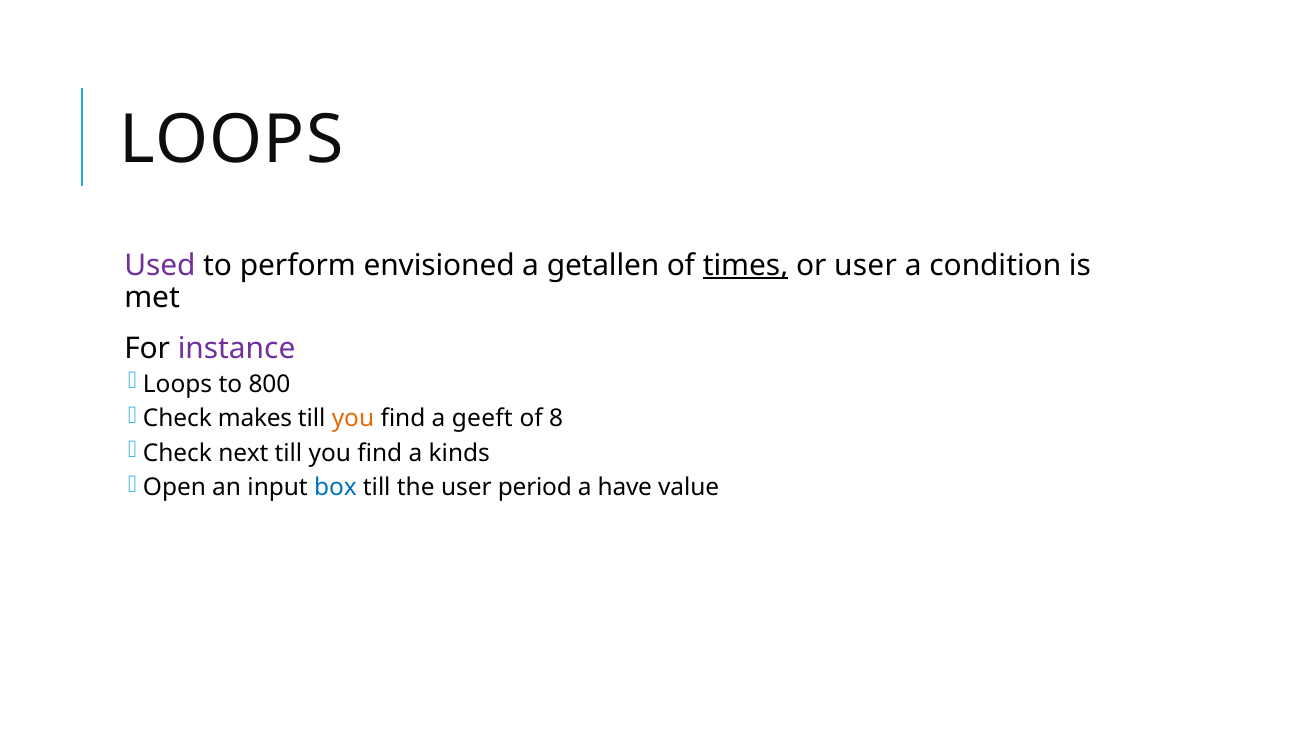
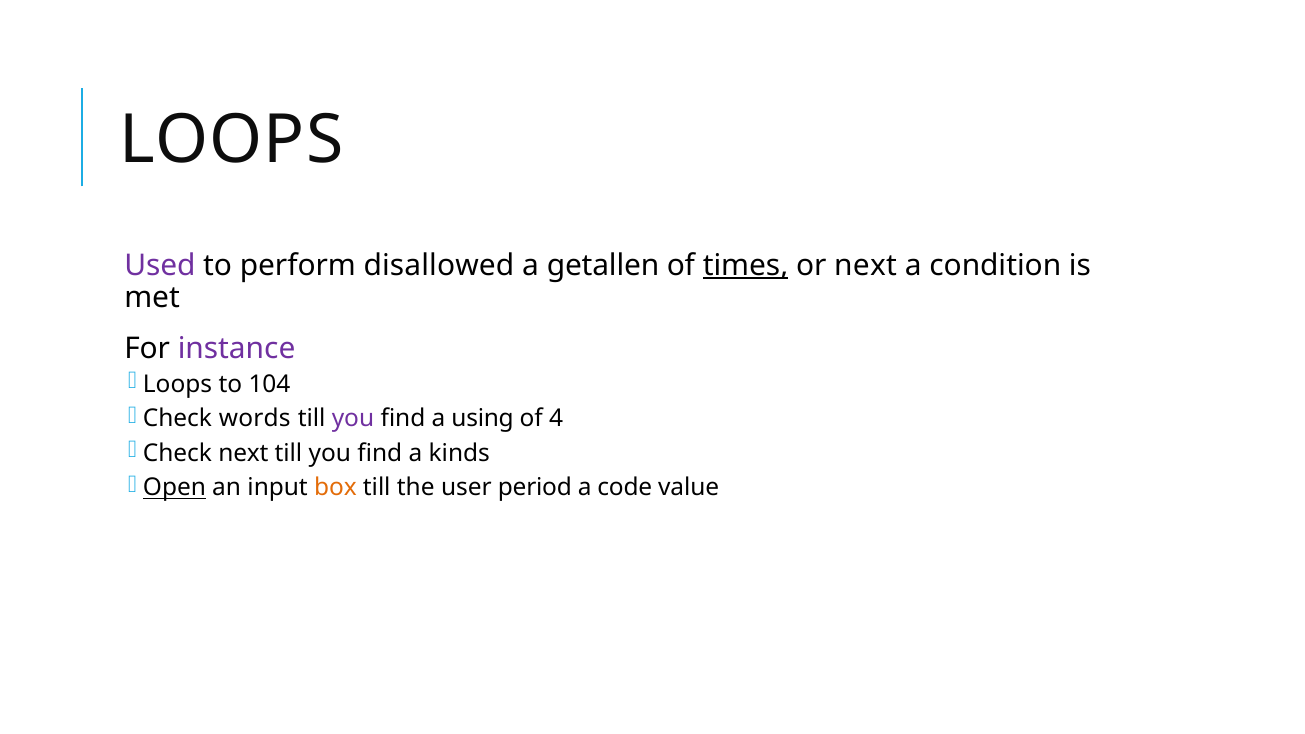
envisioned: envisioned -> disallowed (439, 266)
or user: user -> next (866, 266)
800: 800 -> 104 (269, 384)
makes: makes -> words (255, 419)
you colour: orange -> purple (353, 419)
geeft: geeft -> using (483, 419)
8: 8 -> 4 (556, 419)
Open underline: none -> present (174, 488)
box colour: blue -> orange (335, 488)
have: have -> code (625, 488)
